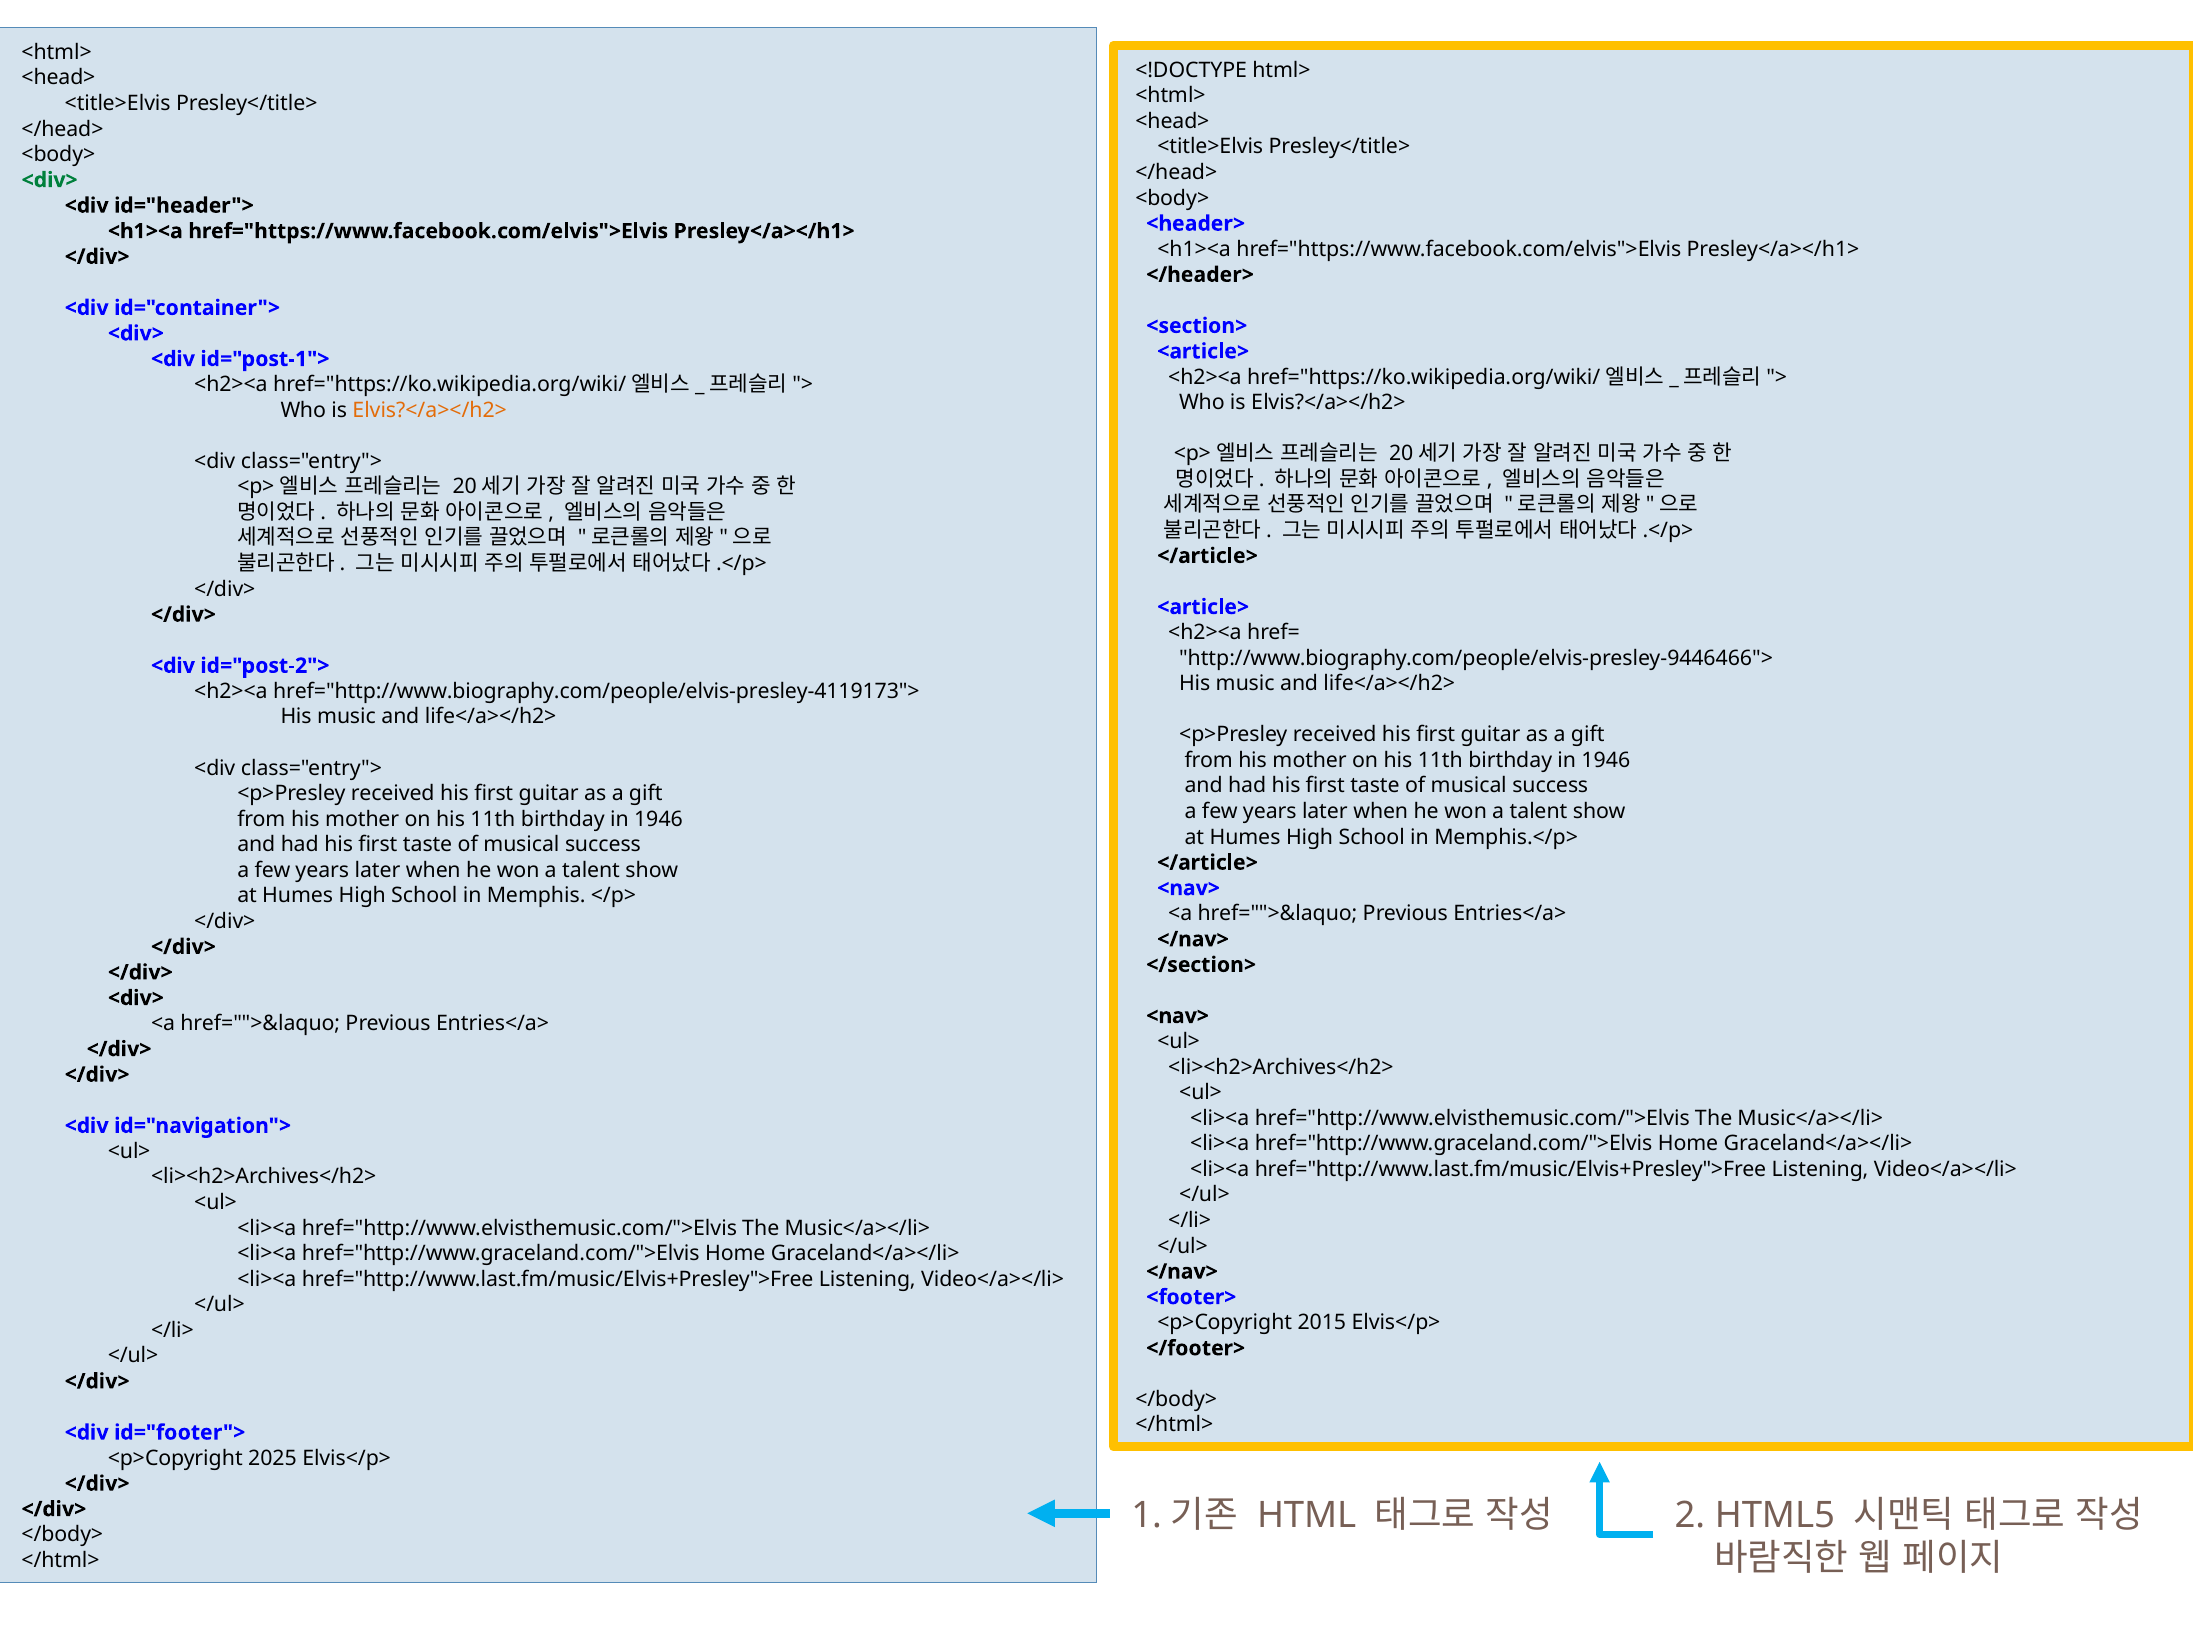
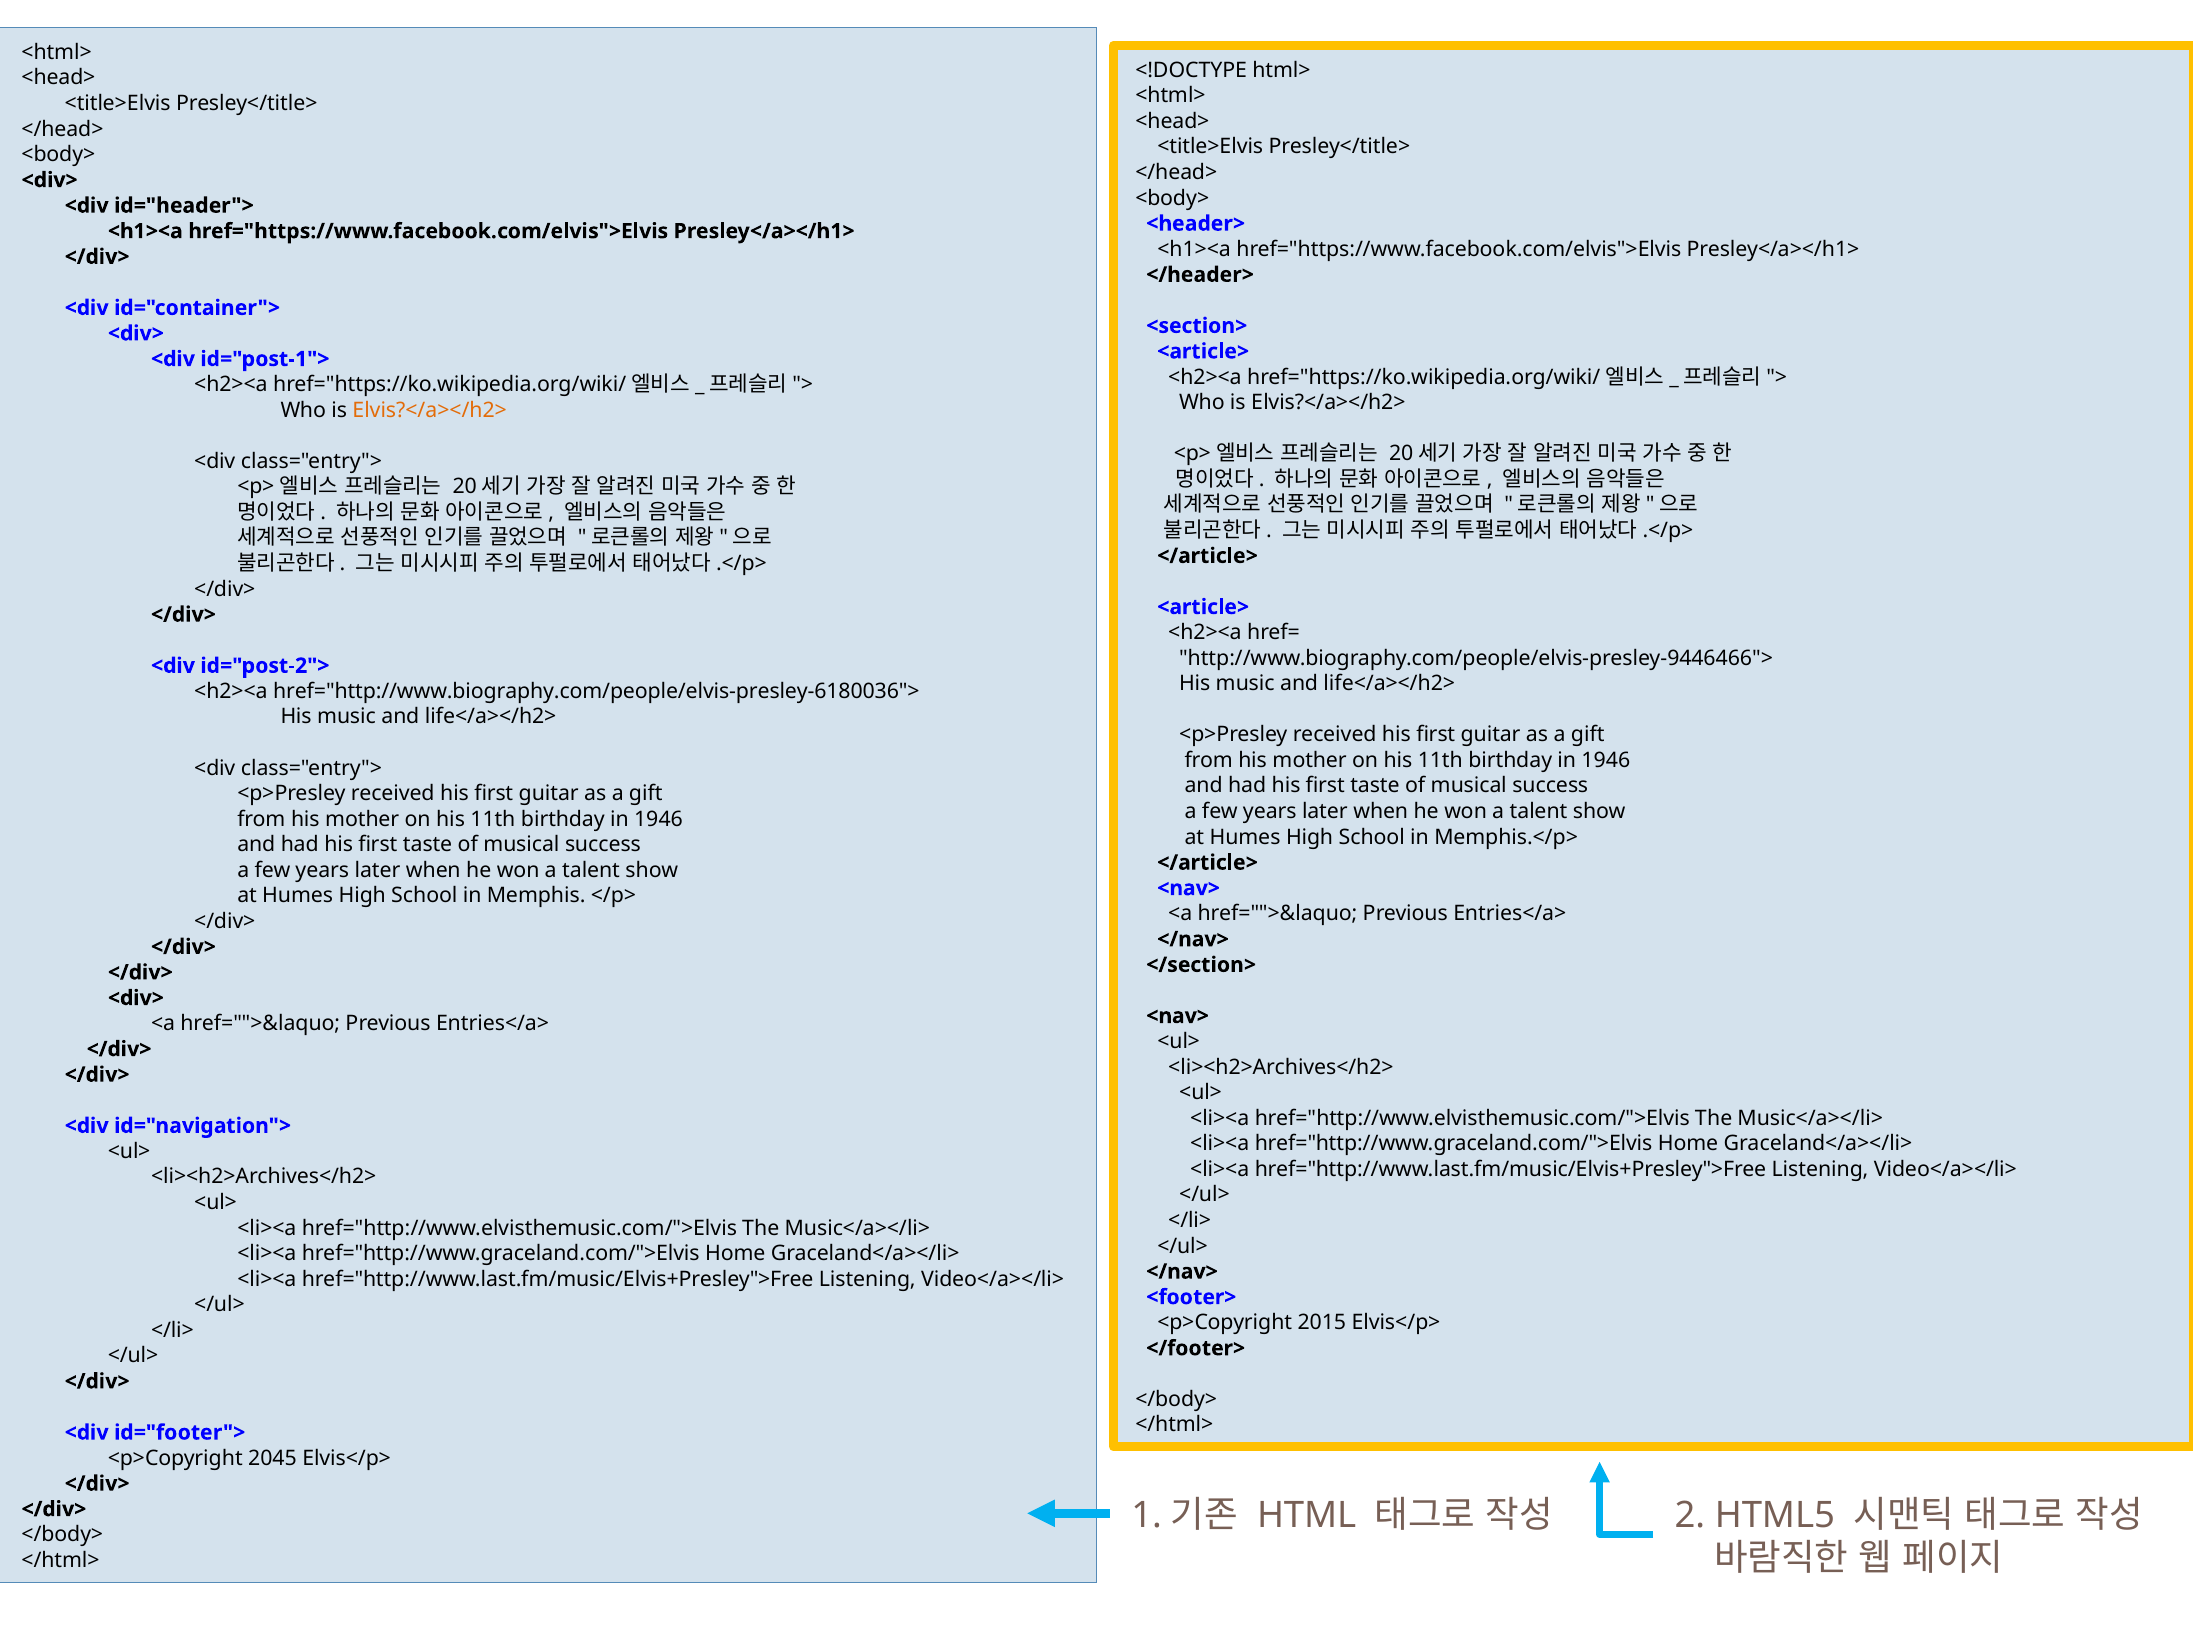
<div> colour: green -> black (50, 180)
href="http://www.biography.com/people/elvis-presley-4119173">: href="http://www.biography.com/people/elvis-presley-4119173"> -> href="http://www.biography.com/people/elvis-presley-6180036"> (596, 691)
2025: 2025 -> 2045 (272, 1458)
